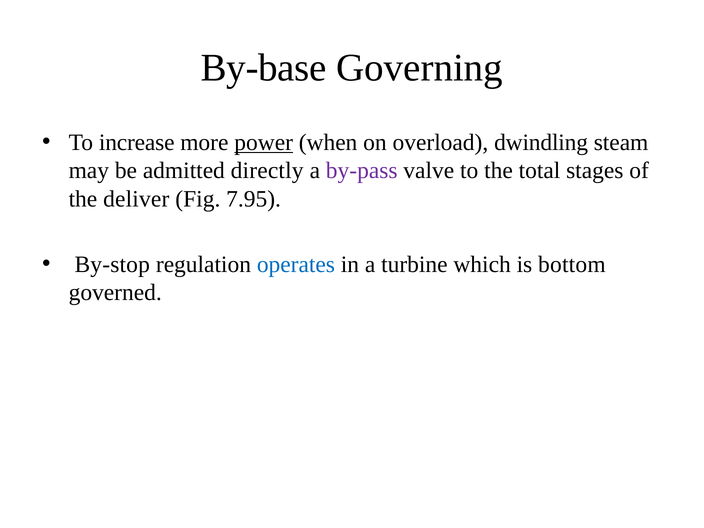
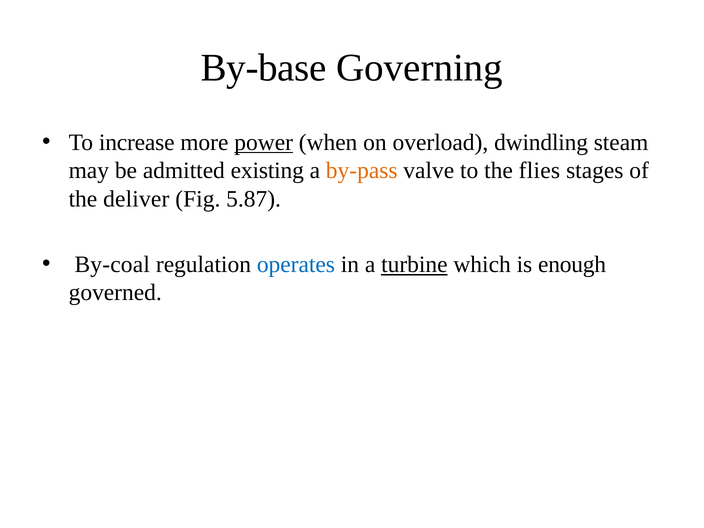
directly: directly -> existing (267, 171)
by-pass colour: purple -> orange (362, 171)
total: total -> flies (539, 171)
7.95: 7.95 -> 5.87 (254, 199)
By-stop: By-stop -> By-coal (112, 264)
turbine underline: none -> present (414, 264)
bottom: bottom -> enough (572, 264)
